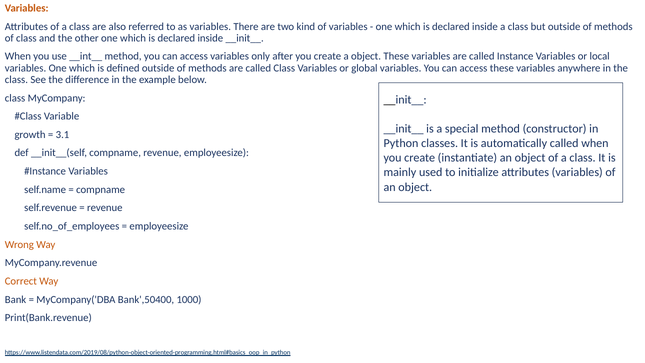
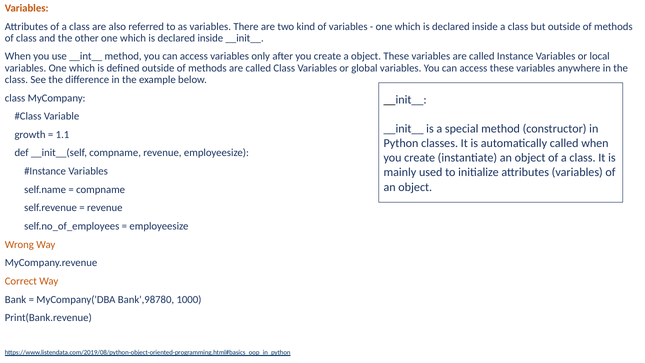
3.1: 3.1 -> 1.1 (63, 135)
Bank',50400: Bank',50400 -> Bank',98780 (146, 299)
